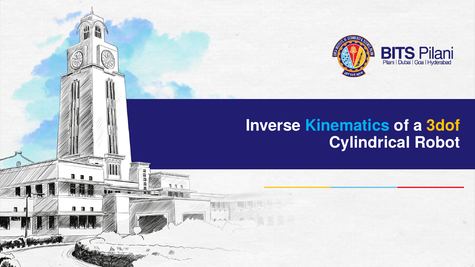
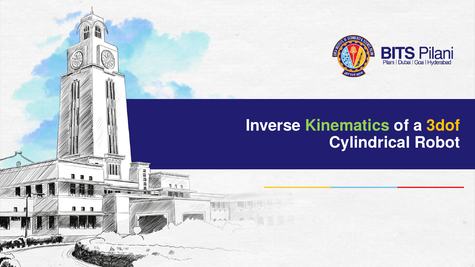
Kinematics colour: light blue -> light green (347, 126)
